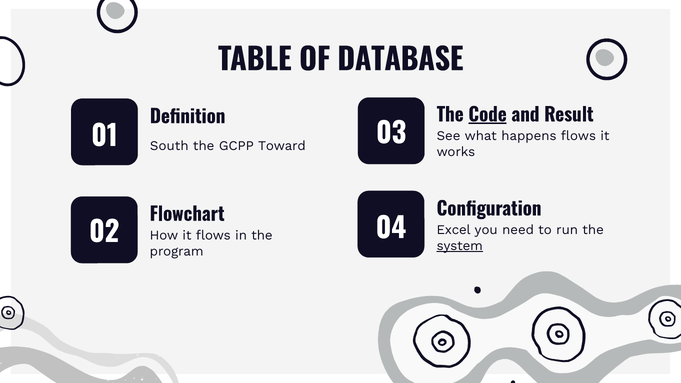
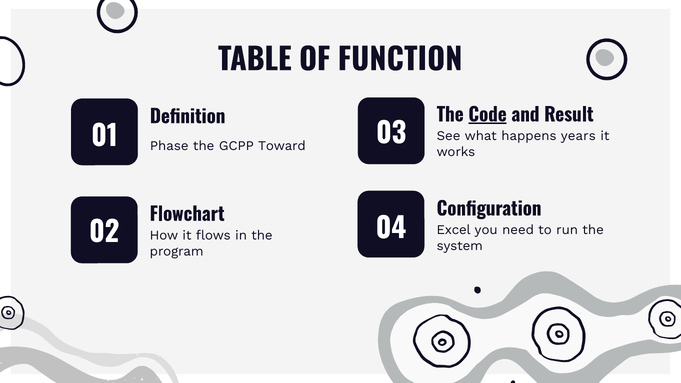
DATABASE: DATABASE -> FUNCTION (400, 60)
happens flows: flows -> years (578, 136)
South: South -> Phase (169, 146)
system underline: present -> none (460, 246)
